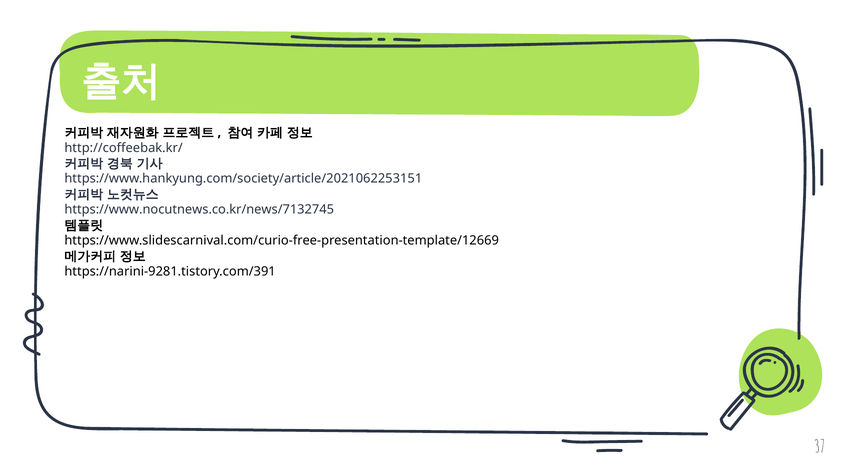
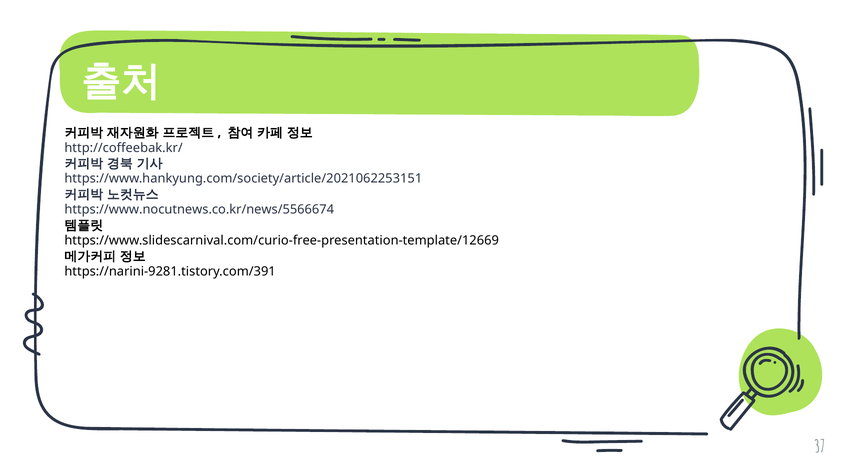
https://www.nocutnews.co.kr/news/7132745: https://www.nocutnews.co.kr/news/7132745 -> https://www.nocutnews.co.kr/news/5566674 (199, 210)
